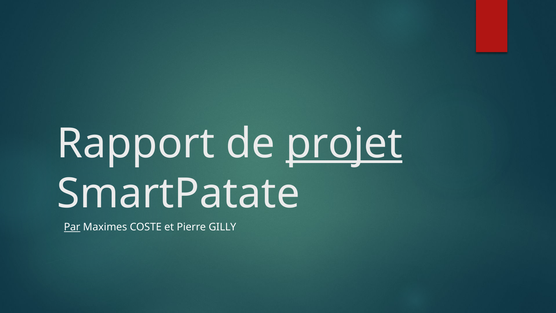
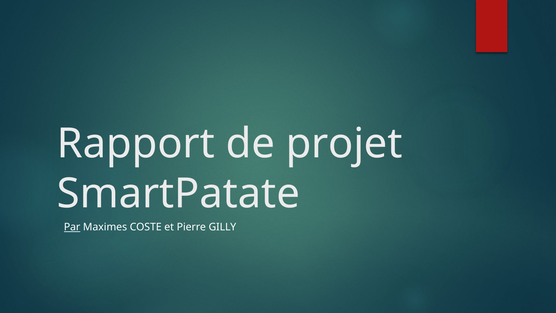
projet underline: present -> none (344, 144)
